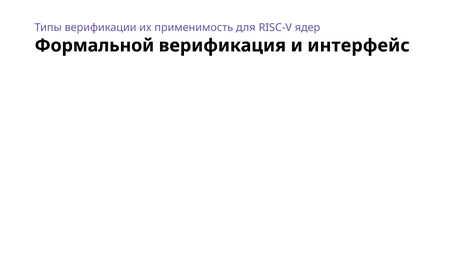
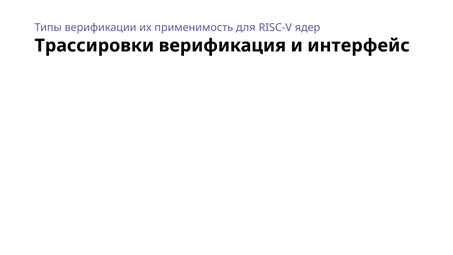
Формальной: Формальной -> Трассировки (94, 46)
